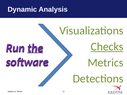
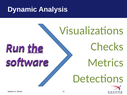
Checks underline: present -> none (107, 47)
